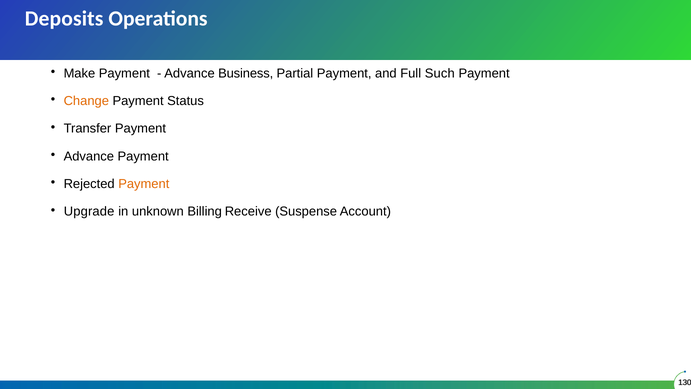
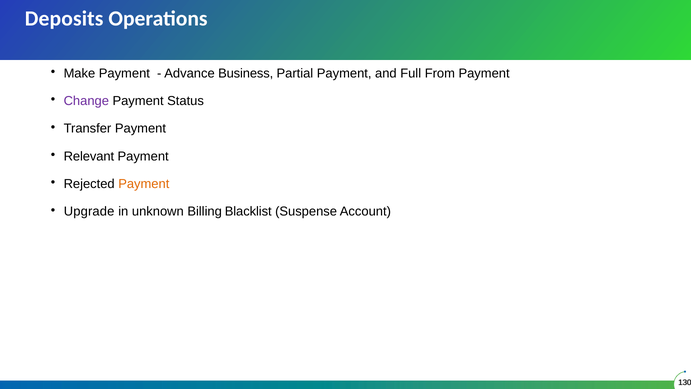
Such: Such -> From (440, 73)
Change colour: orange -> purple (86, 101)
Advance: Advance -> Relevant (89, 156)
Receive: Receive -> Blacklist (248, 211)
